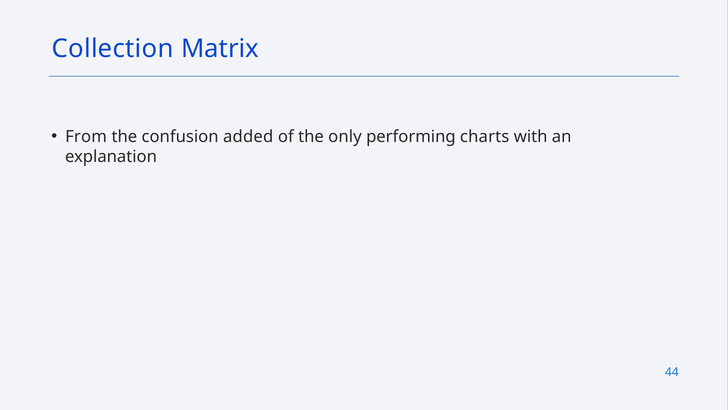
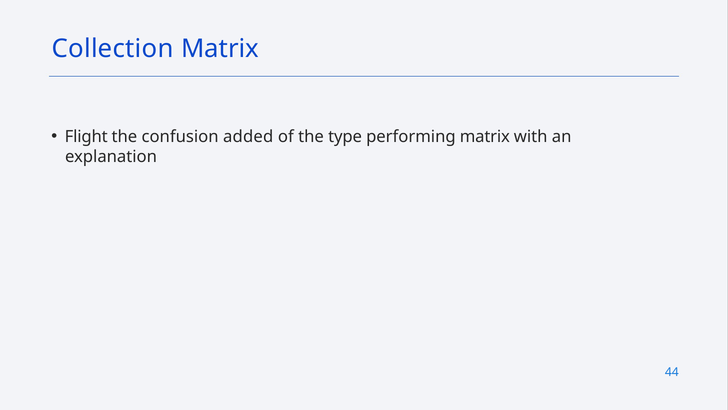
From: From -> Flight (86, 137)
only: only -> type (345, 137)
performing charts: charts -> matrix (485, 137)
